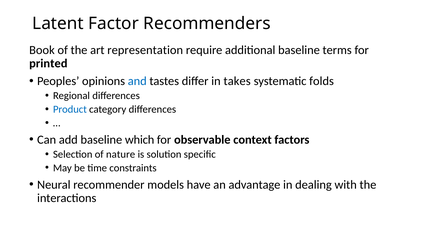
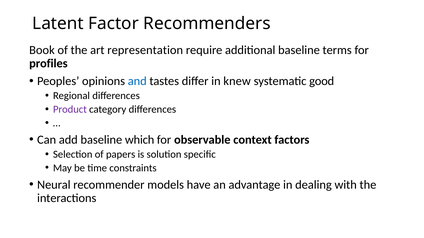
printed: printed -> profiles (48, 64)
takes: takes -> knew (237, 81)
folds: folds -> good (322, 81)
Product colour: blue -> purple (70, 110)
nature: nature -> papers (121, 155)
